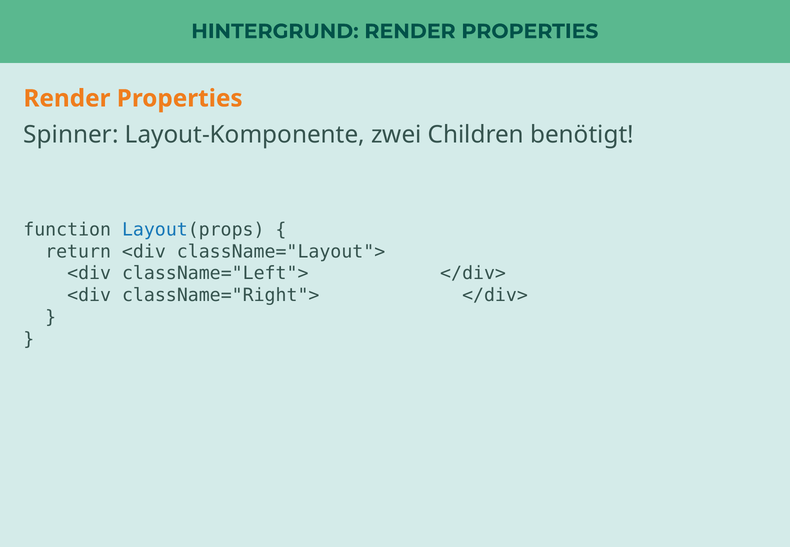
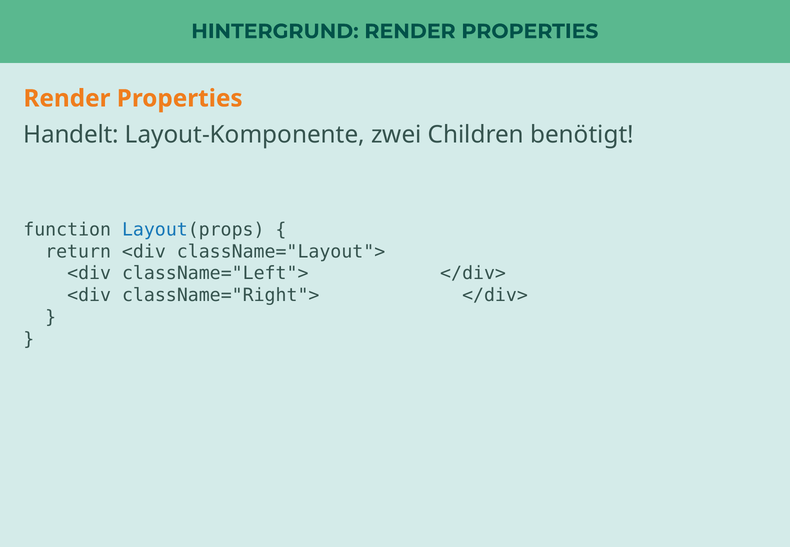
Spinner: Spinner -> Handelt (71, 135)
